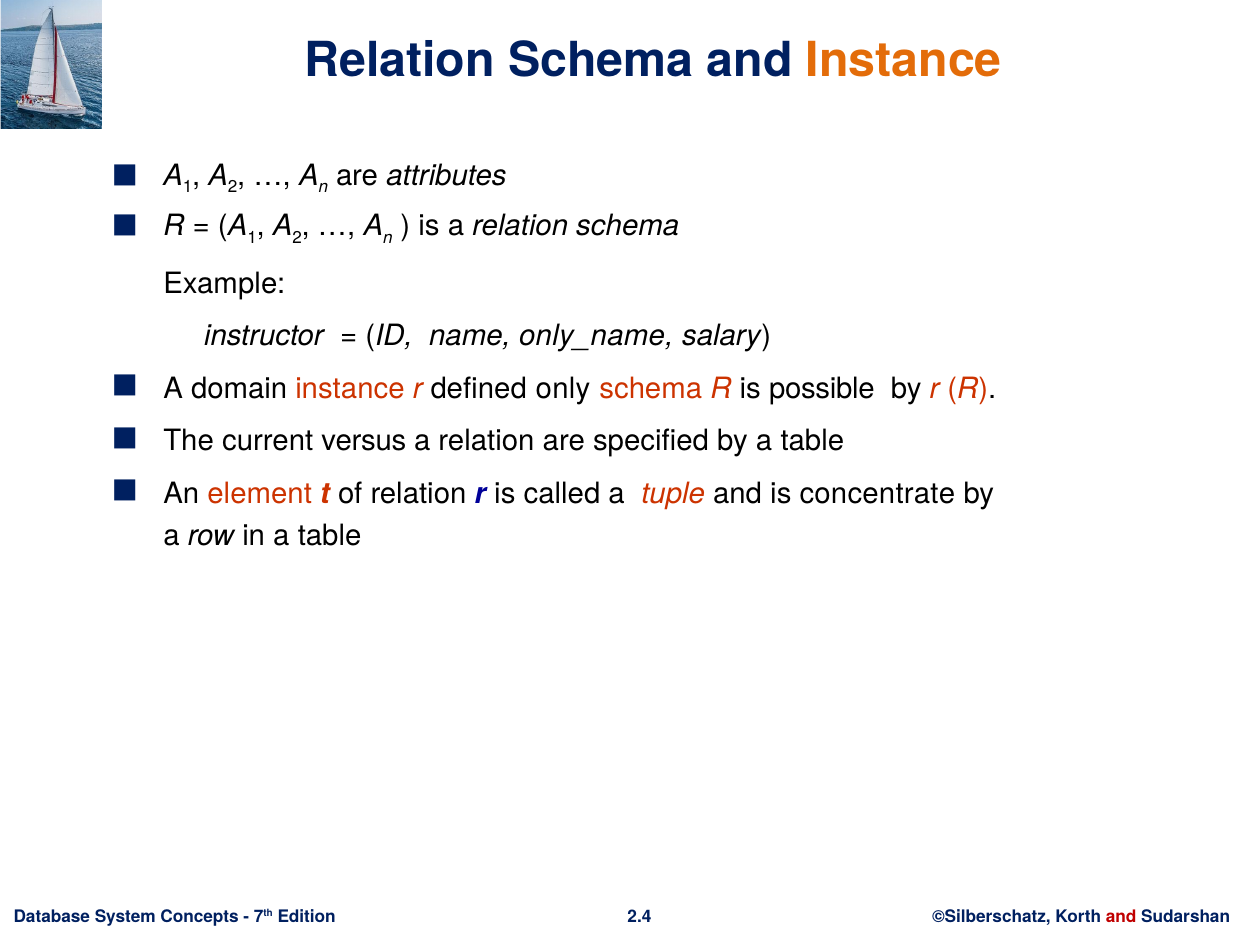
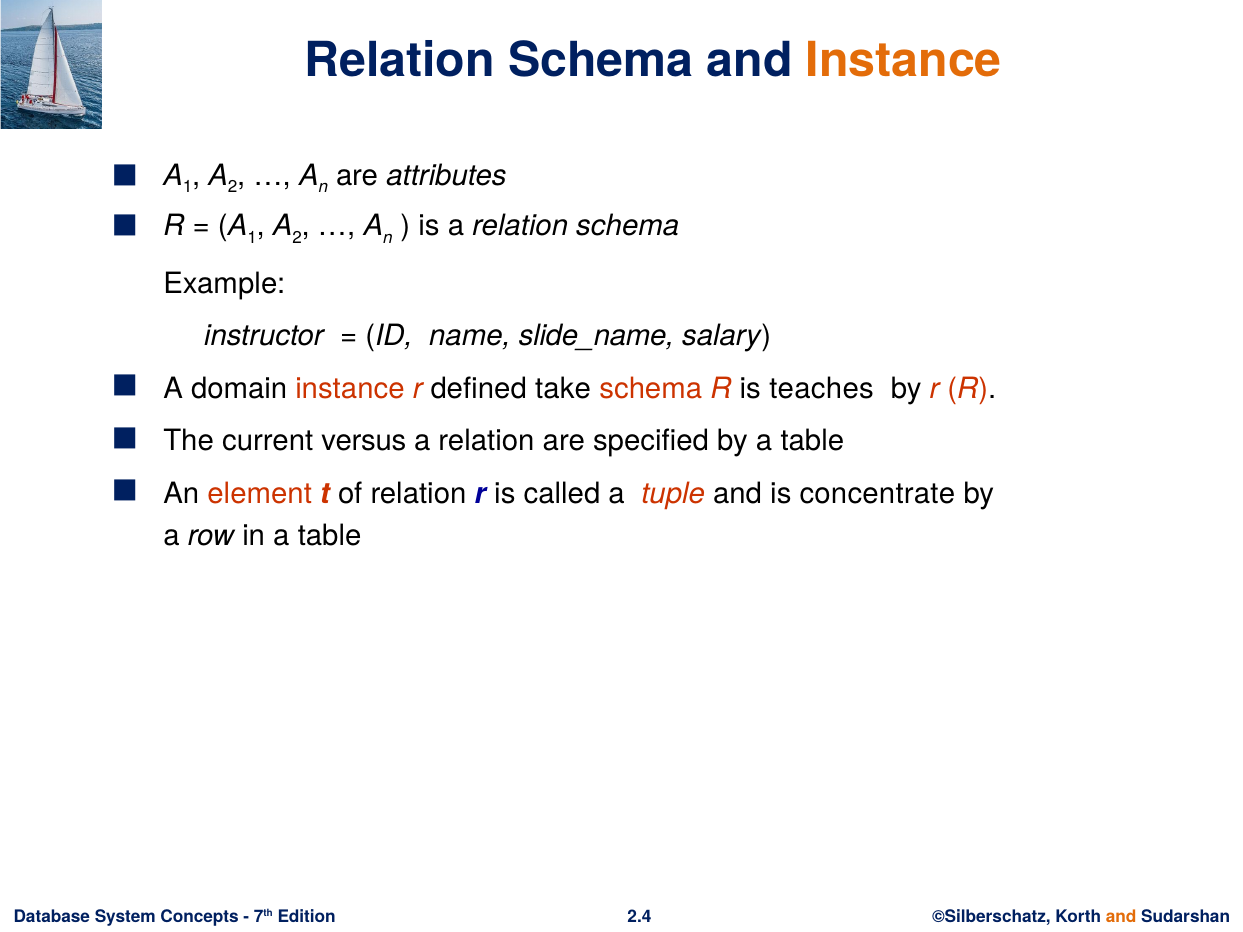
only_name: only_name -> slide_name (597, 336)
only: only -> take (563, 389)
possible: possible -> teaches (822, 389)
and colour: red -> orange (1121, 917)
